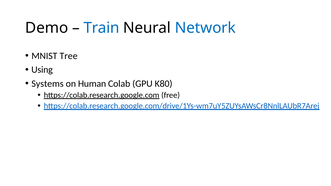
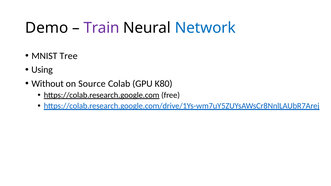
Train colour: blue -> purple (101, 28)
Systems: Systems -> Without (48, 84)
Human: Human -> Source (92, 84)
